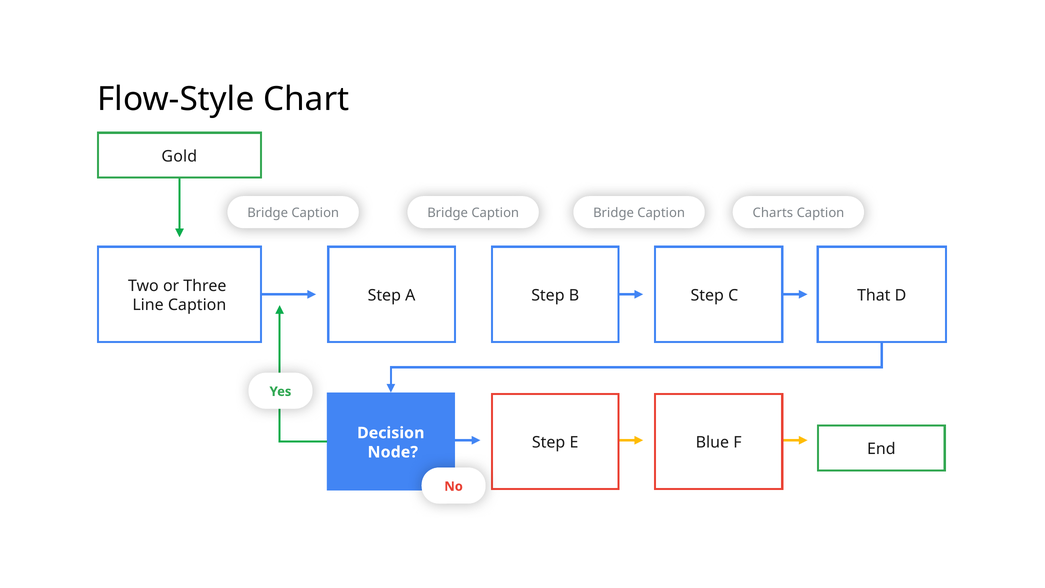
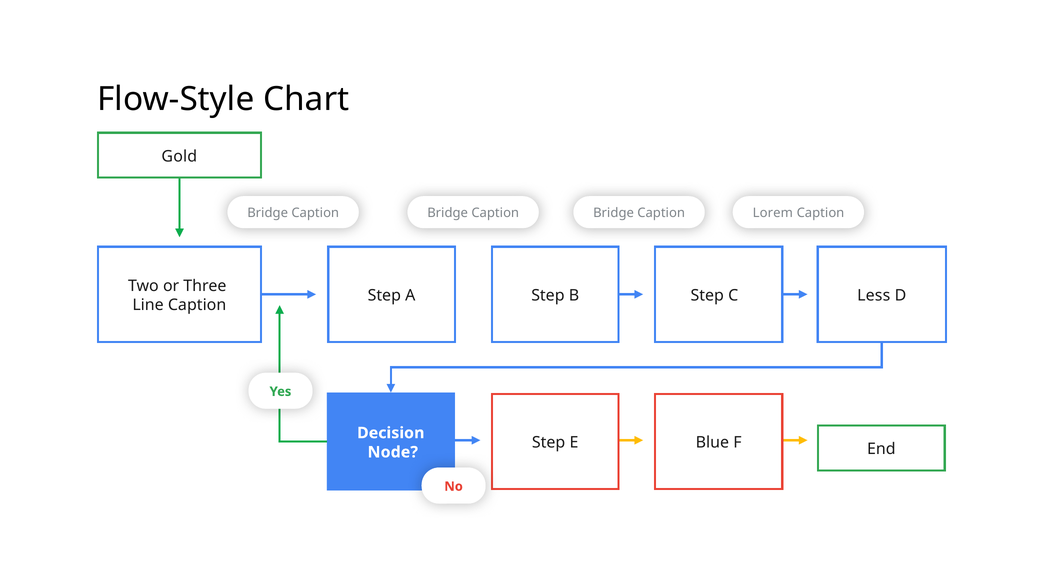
Charts: Charts -> Lorem (773, 213)
That: That -> Less (874, 295)
